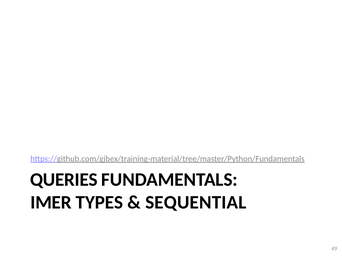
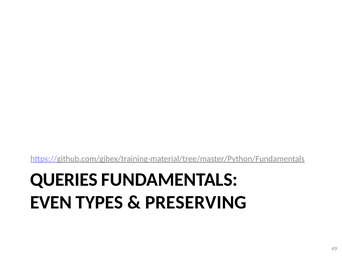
IMER: IMER -> EVEN (51, 202)
SEQUENTIAL: SEQUENTIAL -> PRESERVING (196, 202)
